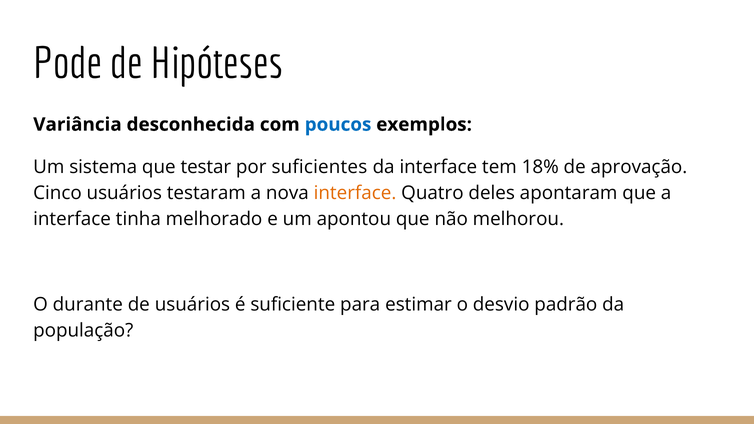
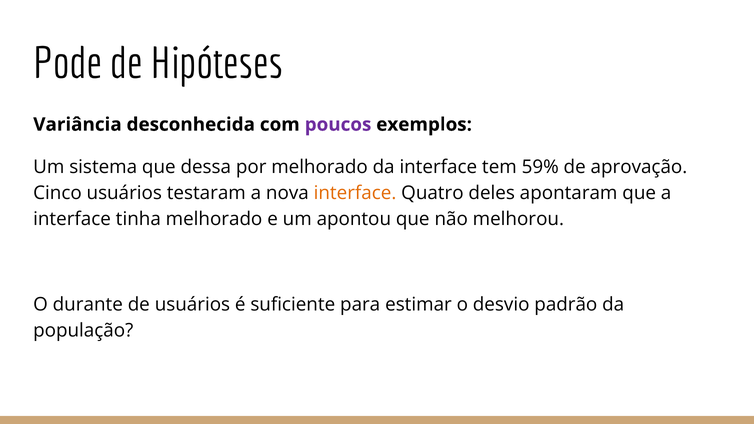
poucos colour: blue -> purple (338, 125)
testar: testar -> dessa (206, 167)
por suficientes: suficientes -> melhorado (320, 167)
18%: 18% -> 59% (540, 167)
